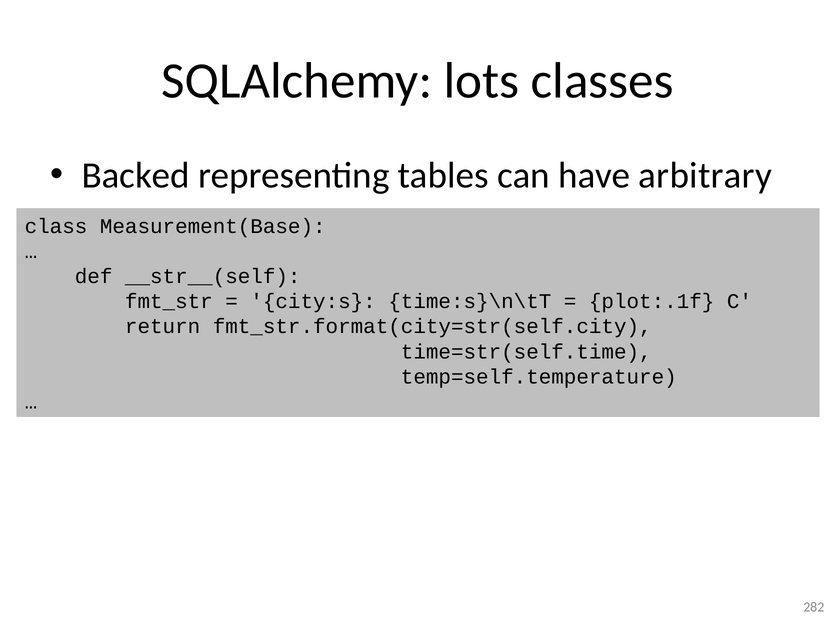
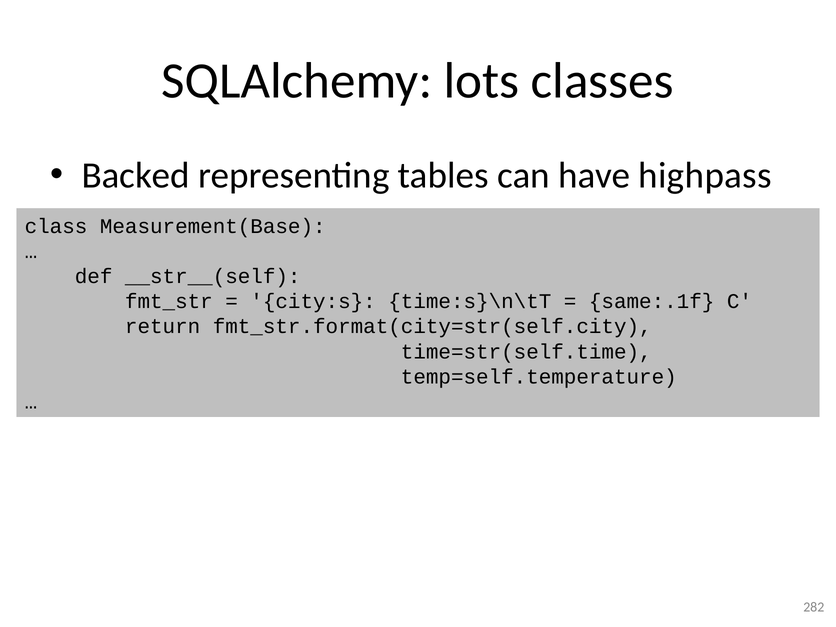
arbitrary: arbitrary -> highpass (705, 175)
plot:.1f: plot:.1f -> same:.1f (652, 302)
